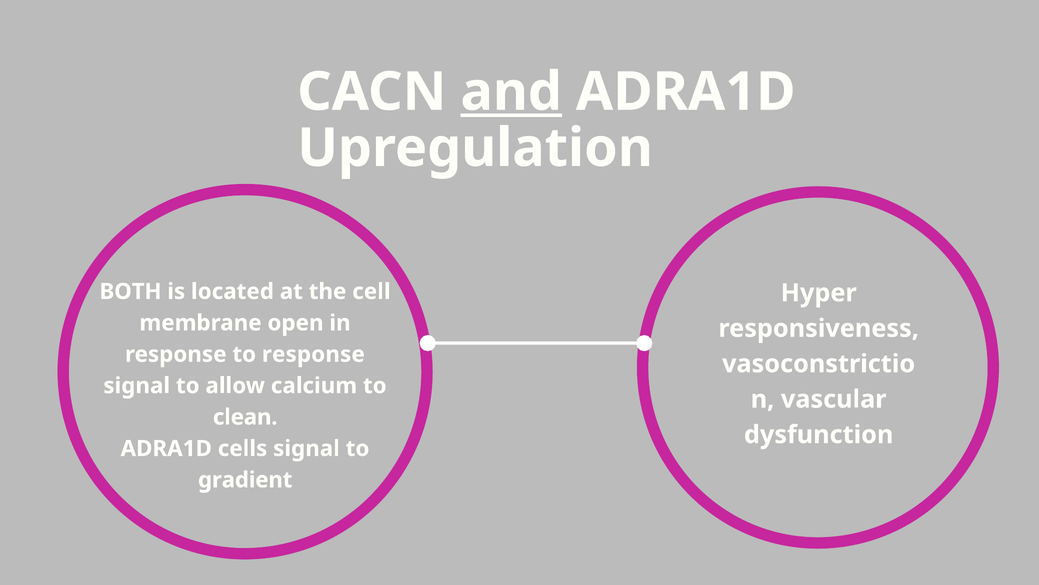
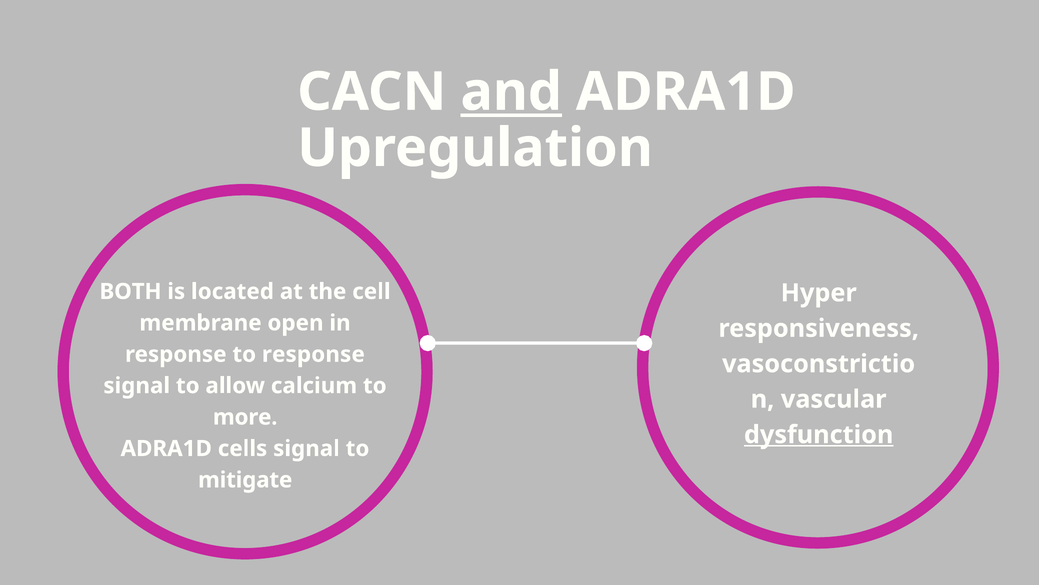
clean: clean -> more (245, 417)
dysfunction underline: none -> present (819, 434)
gradient: gradient -> mitigate (245, 480)
